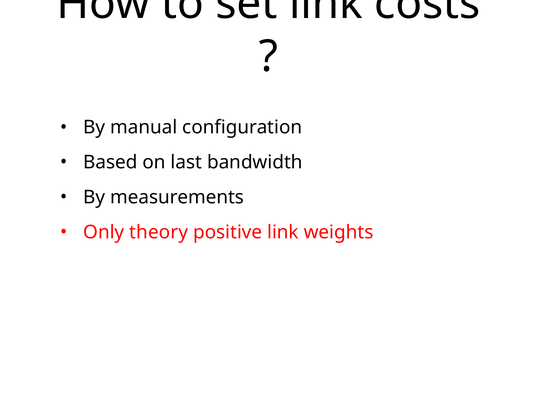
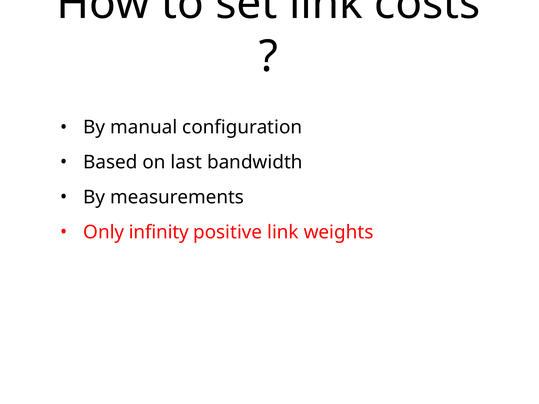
theory: theory -> infinity (159, 232)
